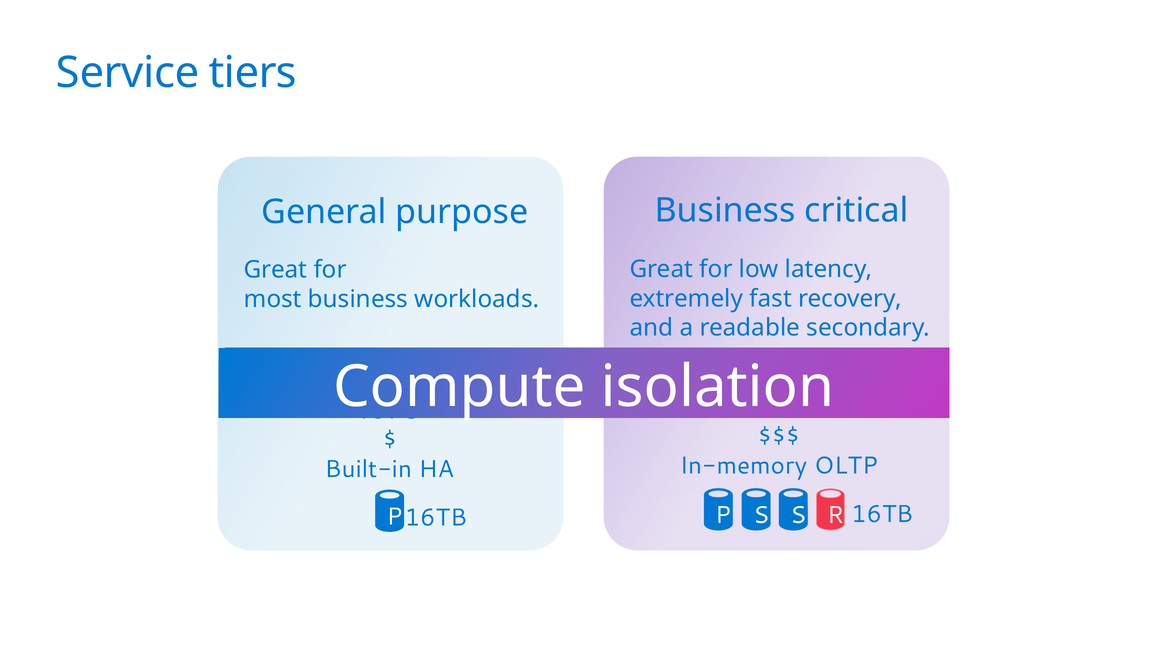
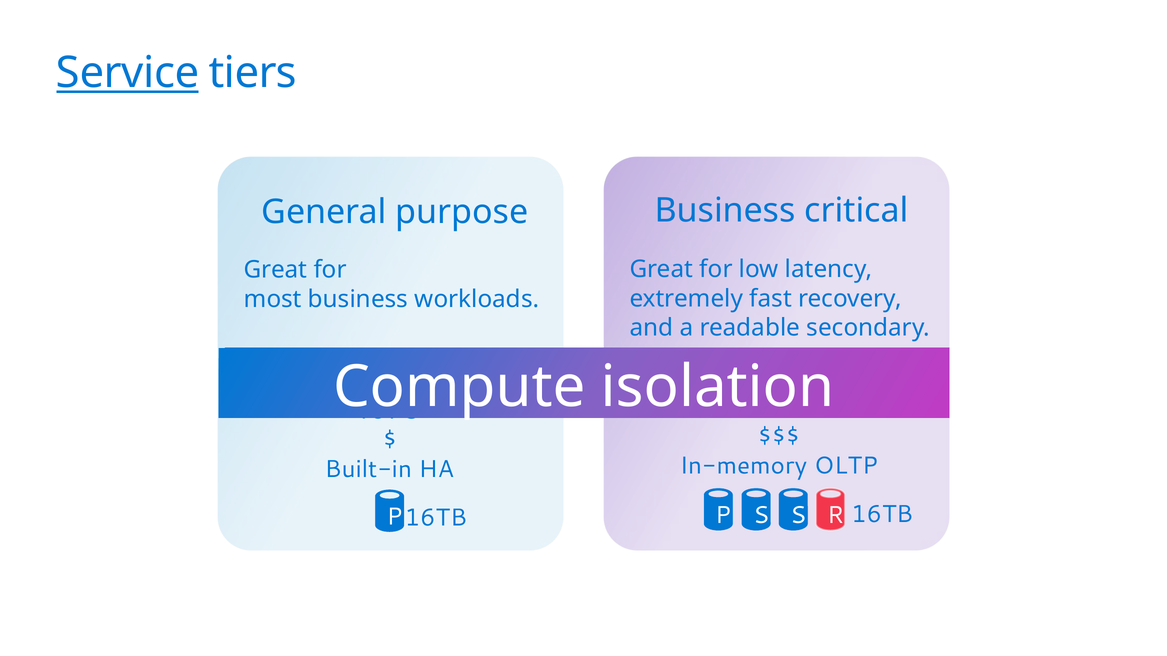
Service underline: none -> present (128, 73)
